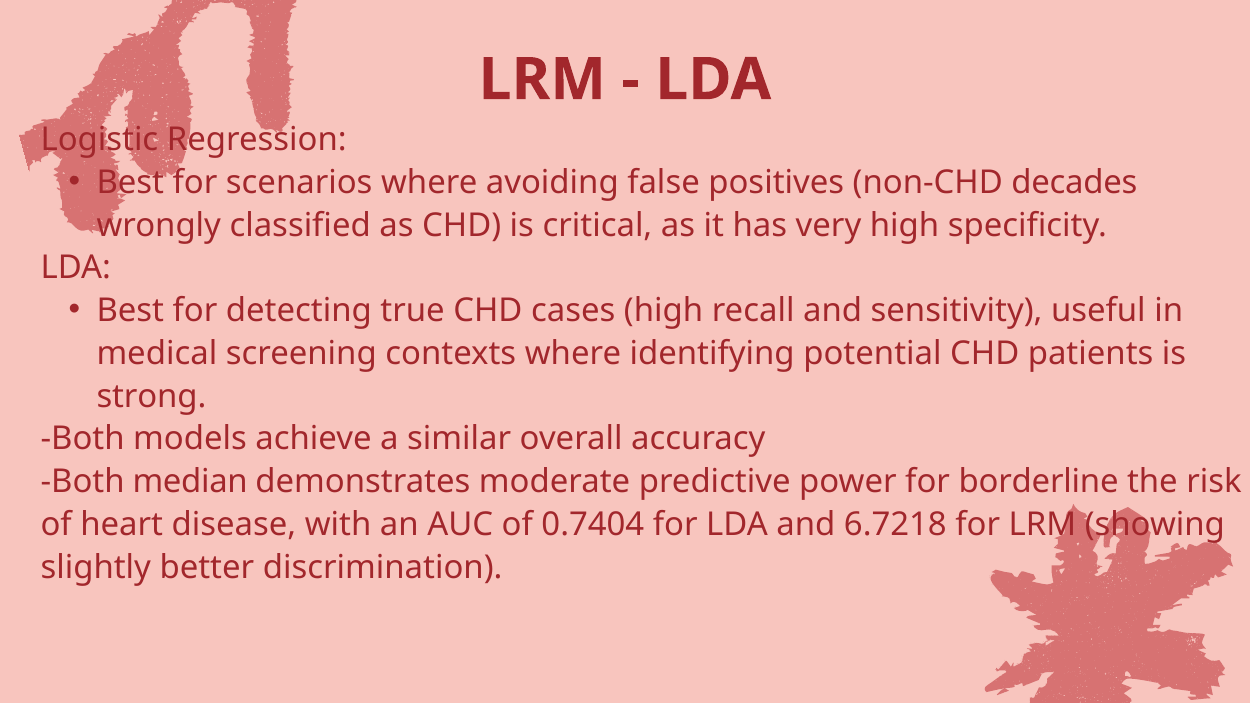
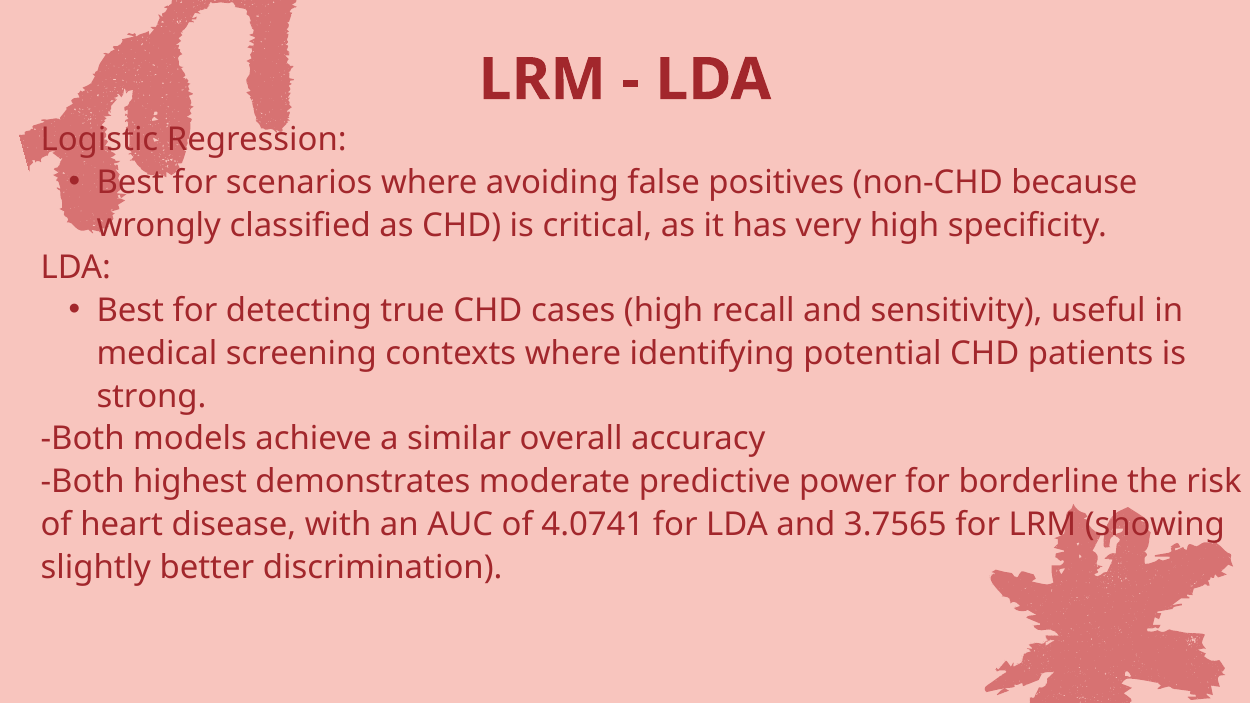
decades: decades -> because (1074, 183)
median: median -> highest (190, 482)
0.7404: 0.7404 -> 4.0741 (593, 525)
6.7218: 6.7218 -> 3.7565 (895, 525)
